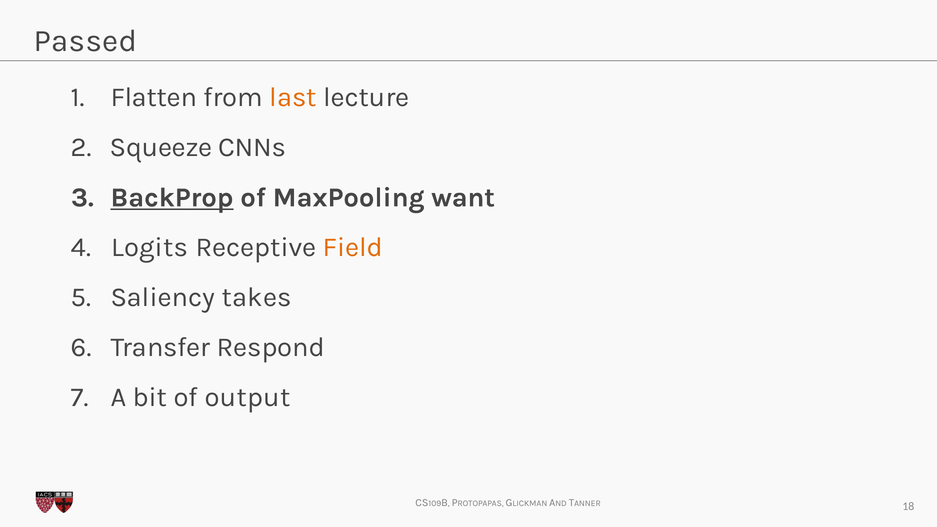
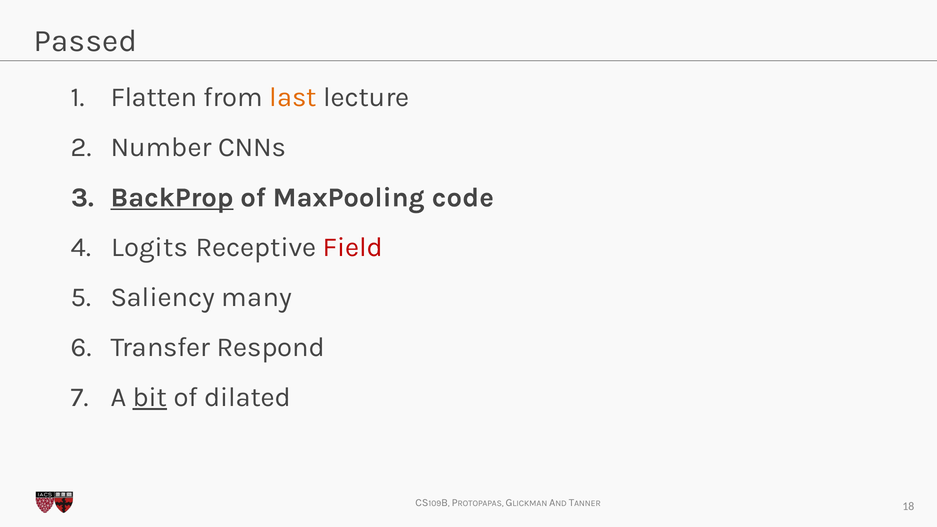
Squeeze: Squeeze -> Number (161, 147)
want: want -> code (463, 197)
Field colour: orange -> red (353, 247)
takes: takes -> many (257, 297)
bit underline: none -> present (150, 397)
output: output -> dilated (248, 397)
